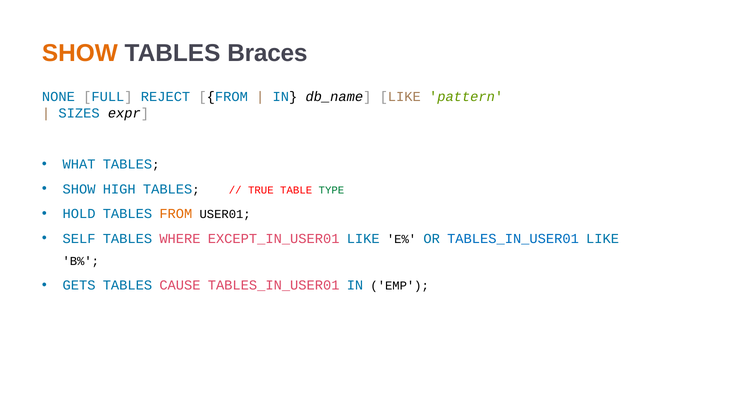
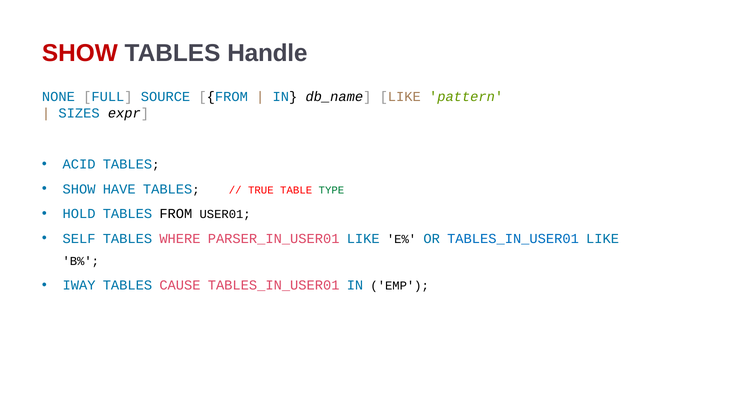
SHOW colour: orange -> red (80, 53)
Braces: Braces -> Handle (267, 53)
REJECT: REJECT -> SOURCE (166, 97)
WHAT: WHAT -> ACID (79, 164)
HIGH: HIGH -> HAVE (119, 189)
FROM colour: orange -> black (176, 214)
EXCEPT_IN_USER01: EXCEPT_IN_USER01 -> PARSER_IN_USER01 (274, 238)
GETS: GETS -> IWAY (79, 285)
